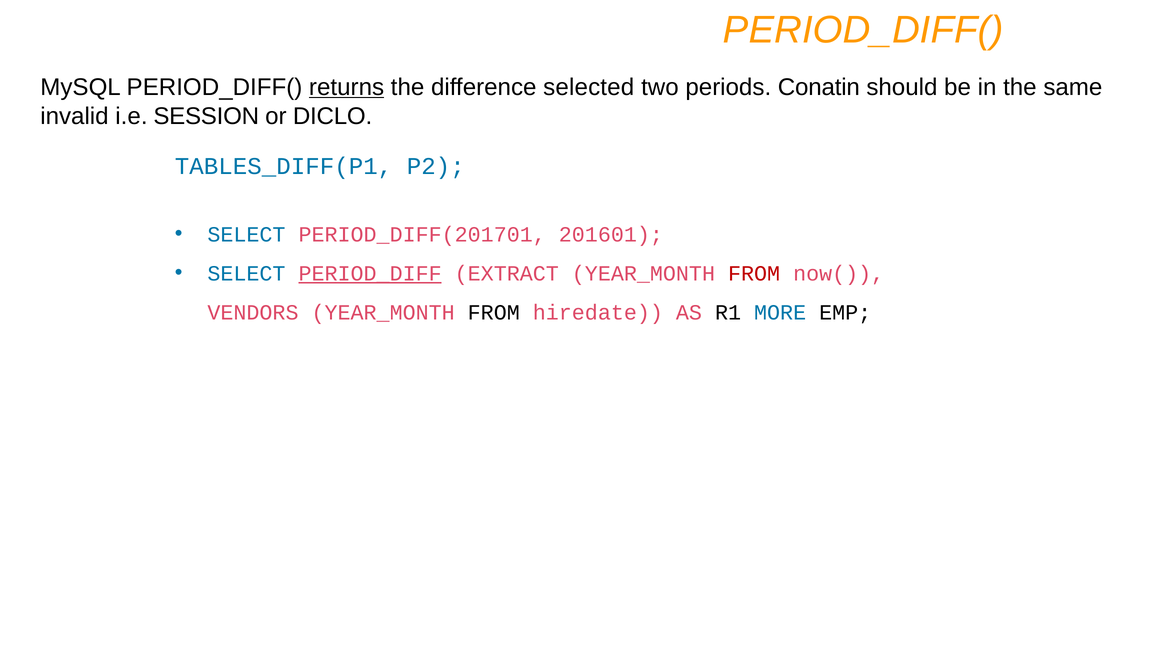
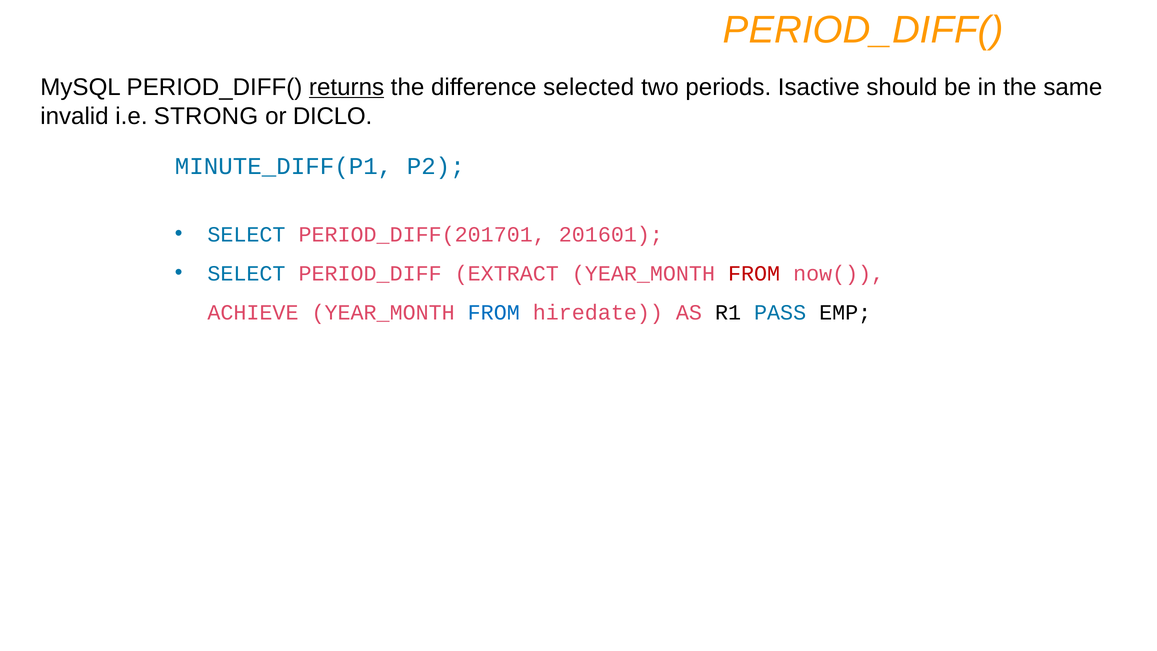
Conatin: Conatin -> Isactive (819, 87)
SESSION: SESSION -> STRONG (206, 116)
TABLES_DIFF(P1: TABLES_DIFF(P1 -> MINUTE_DIFF(P1 (284, 166)
PERIOD_DIFF underline: present -> none (370, 273)
VENDORS: VENDORS -> ACHIEVE (253, 312)
FROM colour: black -> blue (494, 312)
MORE: MORE -> PASS (780, 312)
